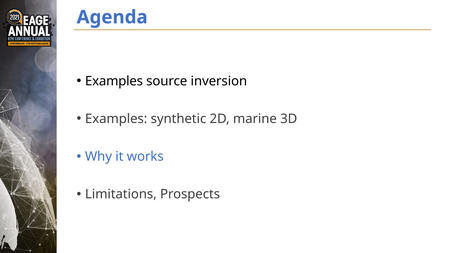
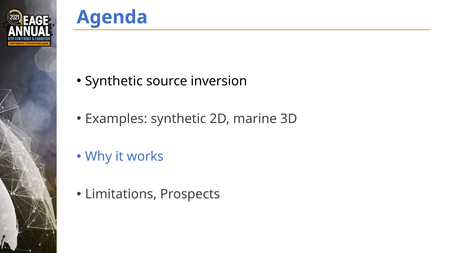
Examples: Examples -> Synthetic (114, 81)
